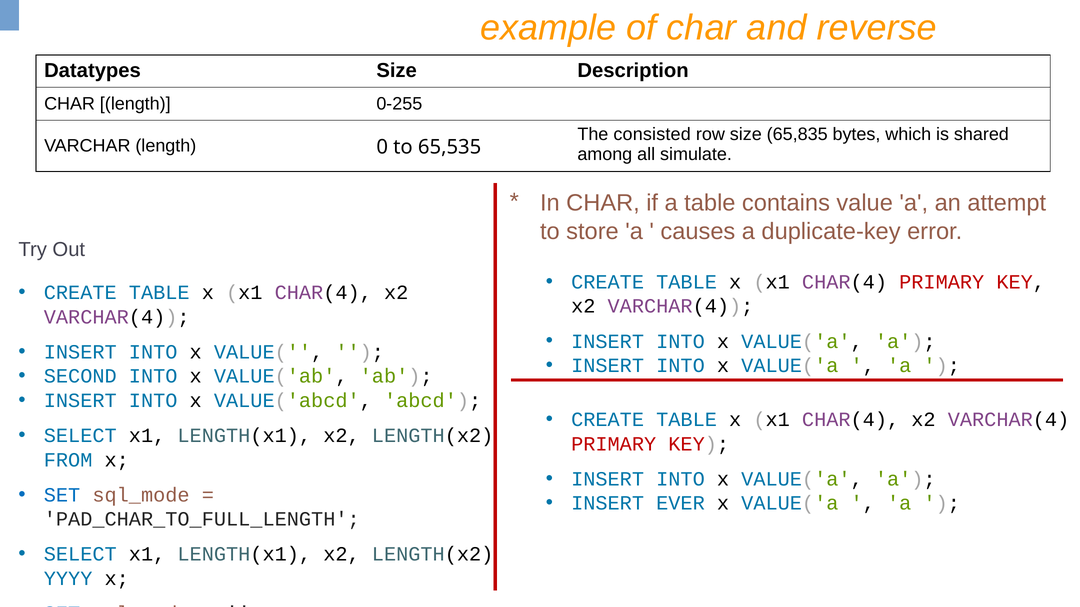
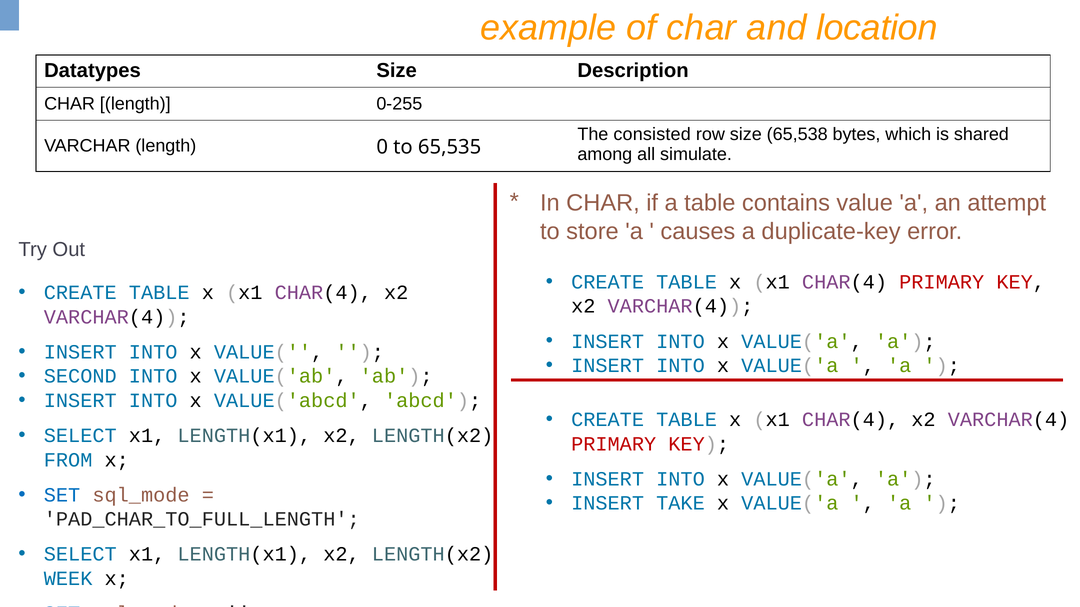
reverse: reverse -> location (877, 28)
65,835: 65,835 -> 65,538 (797, 135)
EVER: EVER -> TAKE (680, 504)
YYYY: YYYY -> WEEK (68, 579)
